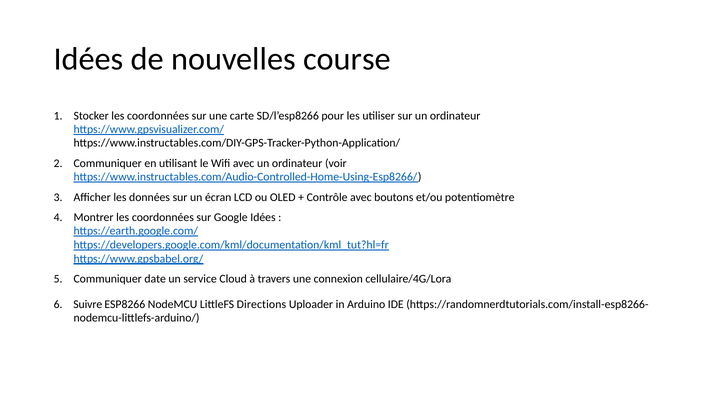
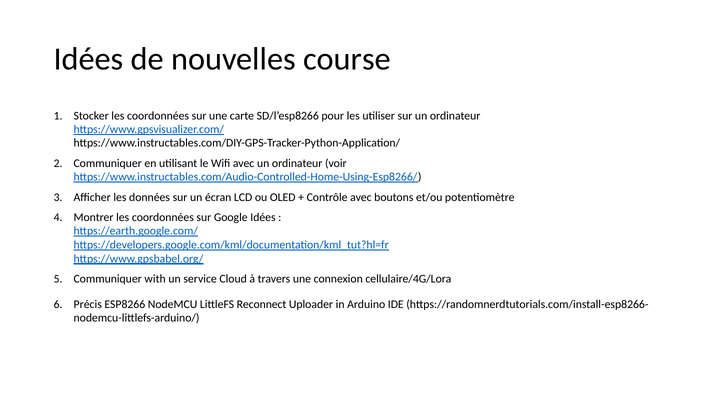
date: date -> with (155, 279)
Suivre: Suivre -> Précis (88, 304)
Directions: Directions -> Reconnect (262, 304)
